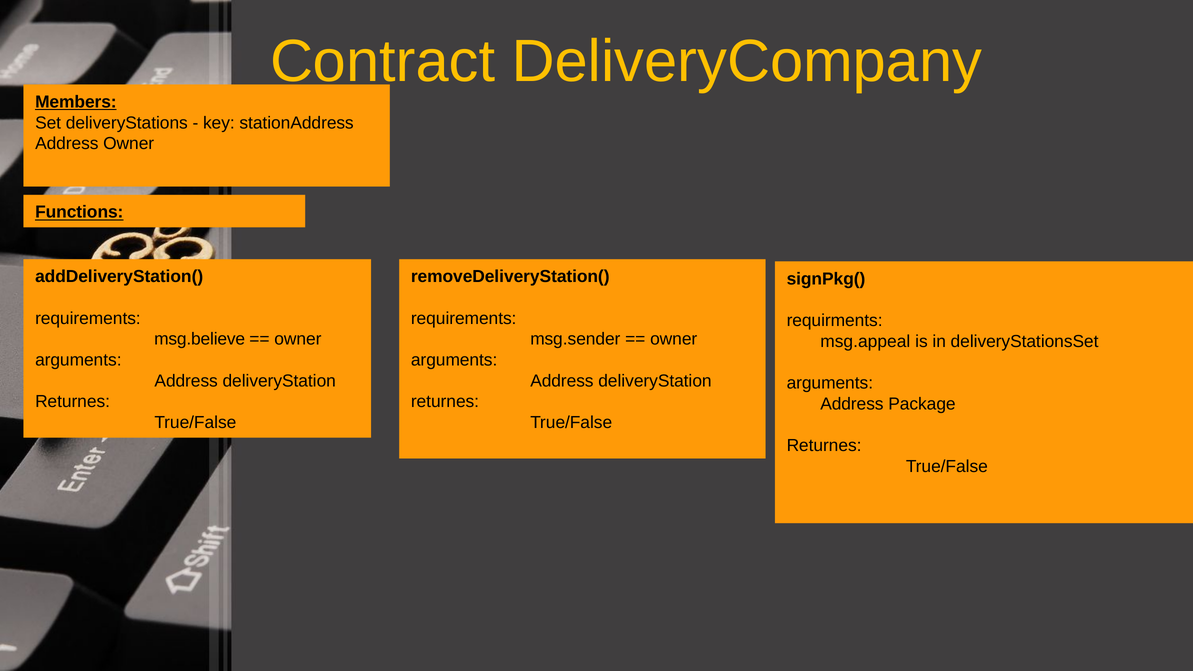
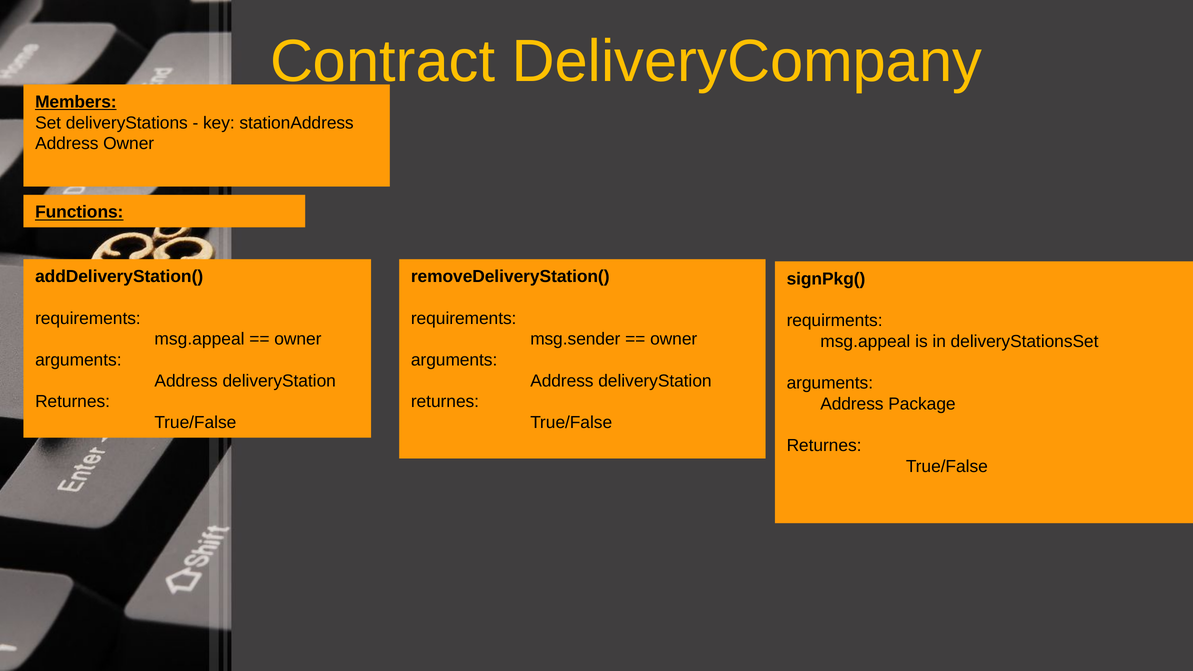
msg.believe: msg.believe -> msg.appeal (200, 339)
